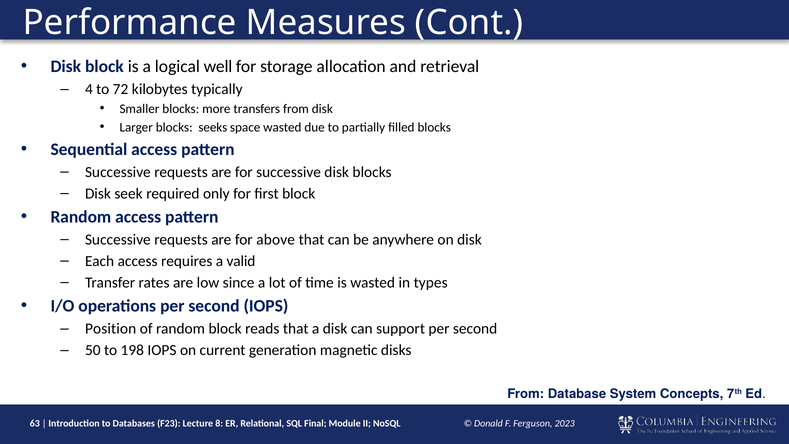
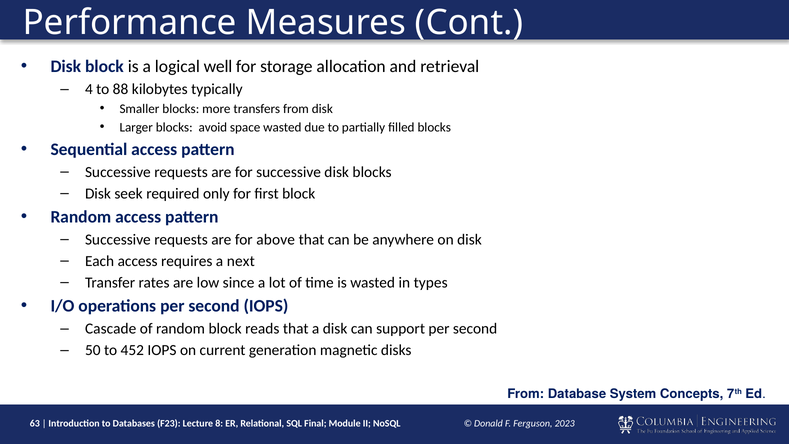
72: 72 -> 88 (121, 89)
seeks: seeks -> avoid (213, 127)
valid: valid -> next (241, 261)
Position: Position -> Cascade (111, 329)
198: 198 -> 452 (132, 350)
